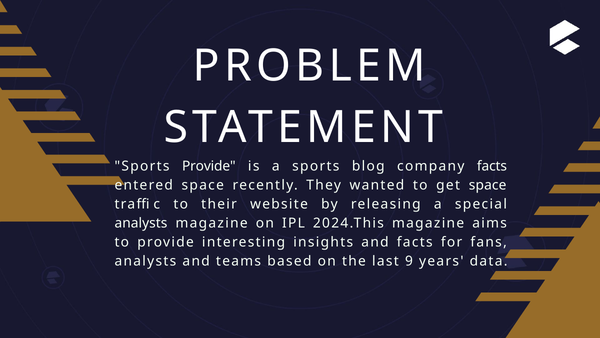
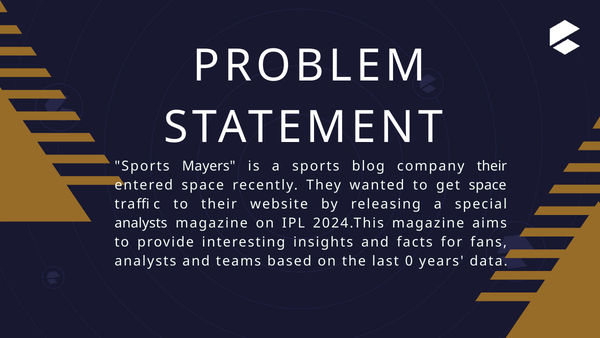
Sports Provide: Provide -> Mayers (209, 166)
company facts: facts -> their (492, 166)
9: 9 -> 0 (409, 261)
